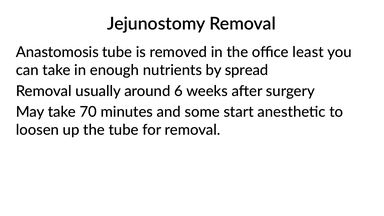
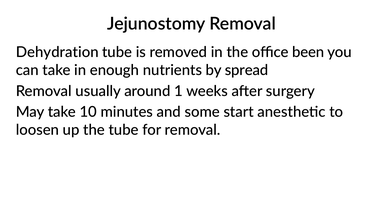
Anastomosis: Anastomosis -> Dehydration (57, 52)
least: least -> been (308, 52)
6: 6 -> 1 (179, 91)
70: 70 -> 10 (88, 112)
